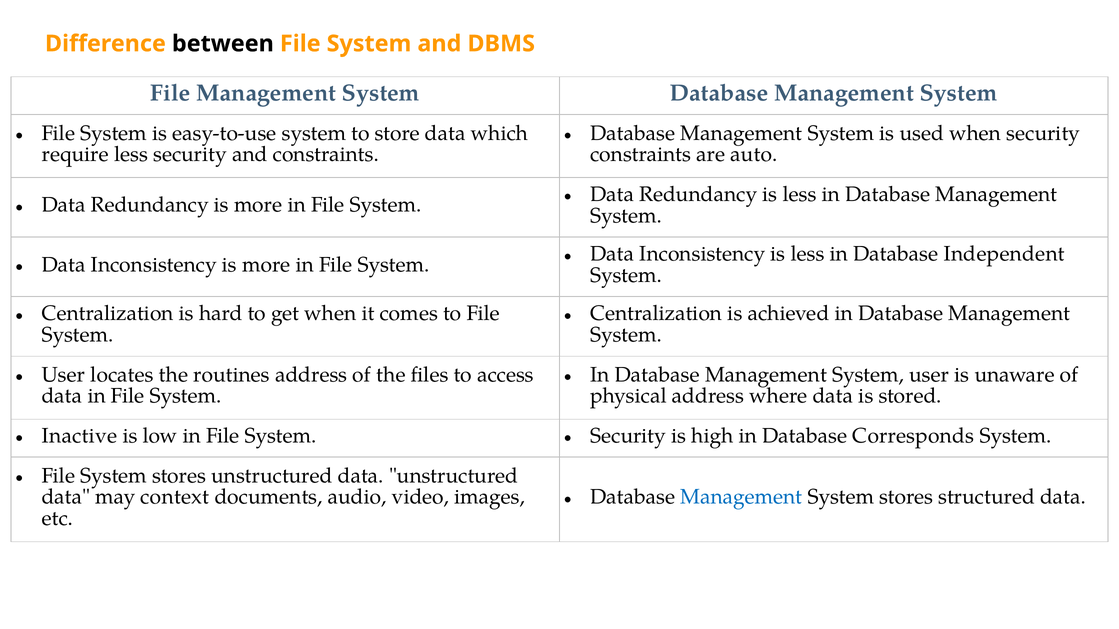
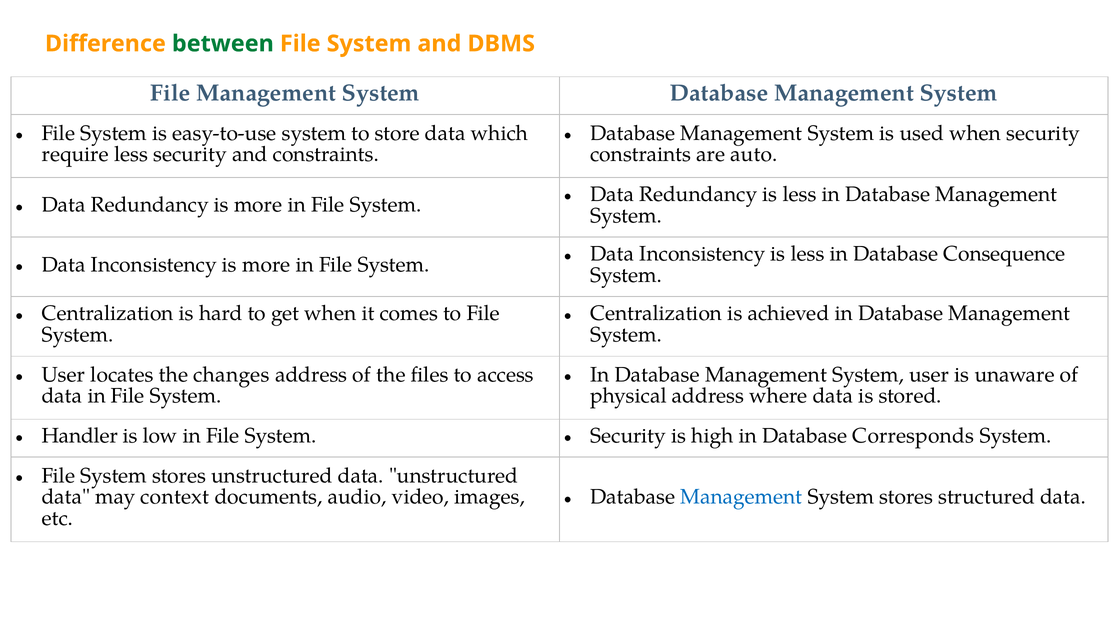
between colour: black -> green (223, 44)
Independent: Independent -> Consequence (1004, 254)
routines: routines -> changes (232, 375)
Inactive: Inactive -> Handler (80, 436)
